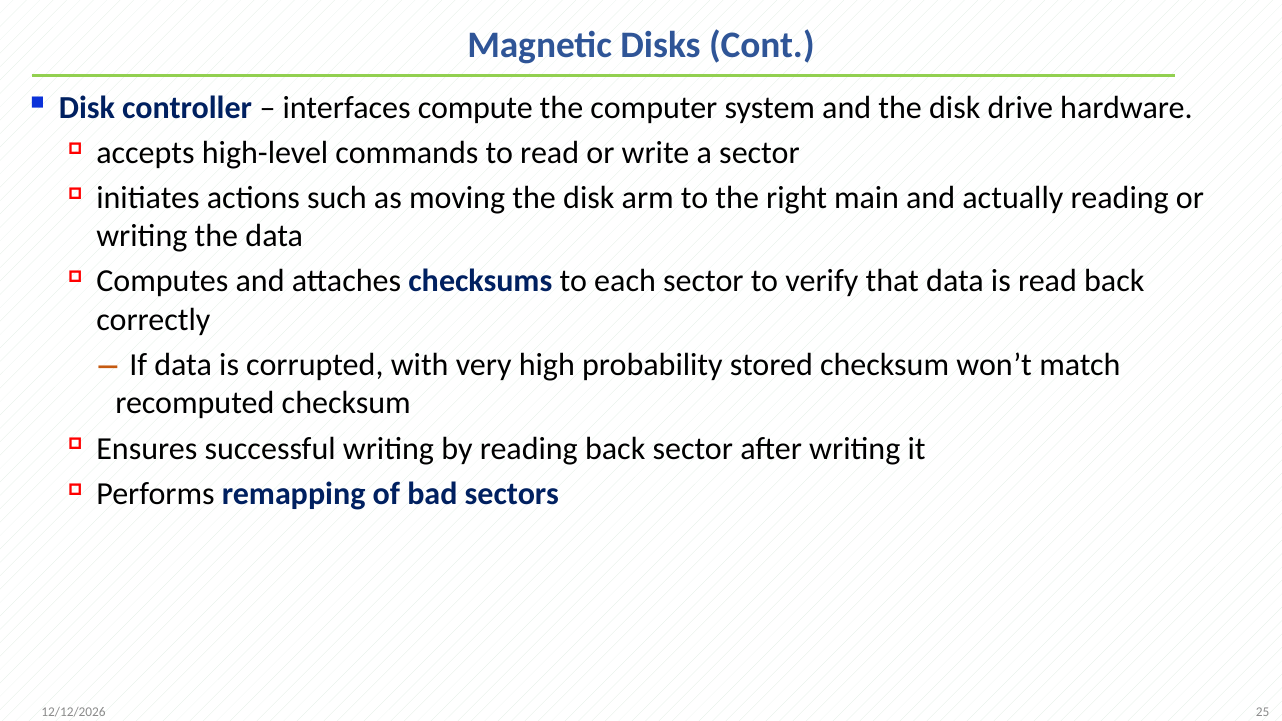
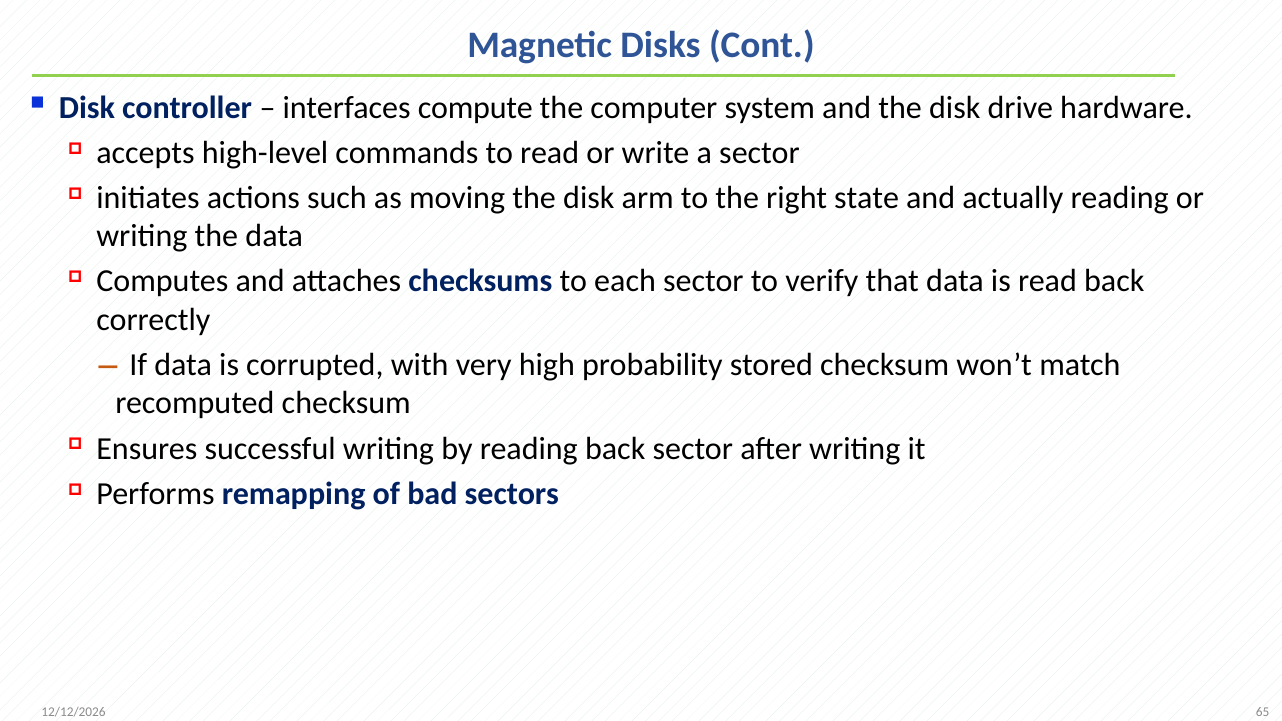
main: main -> state (867, 198)
25: 25 -> 65 (1263, 712)
